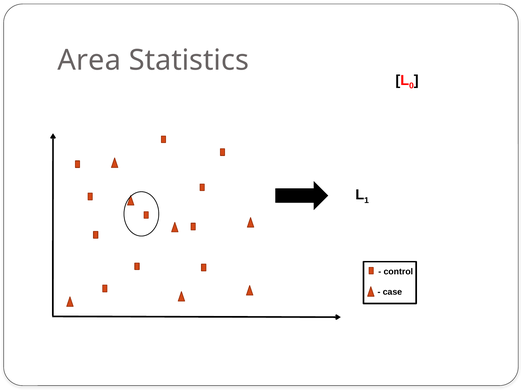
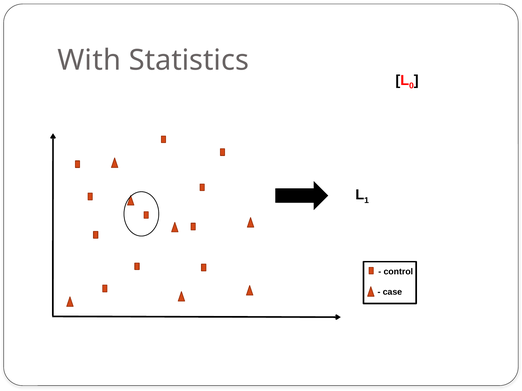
Area: Area -> With (89, 60)
